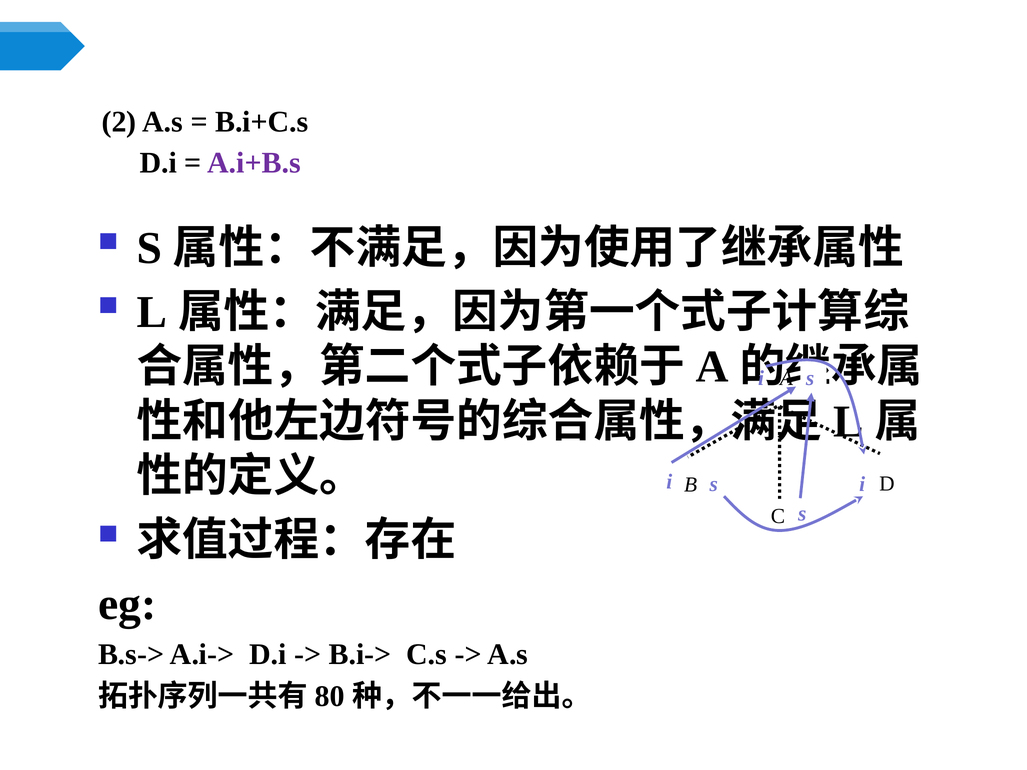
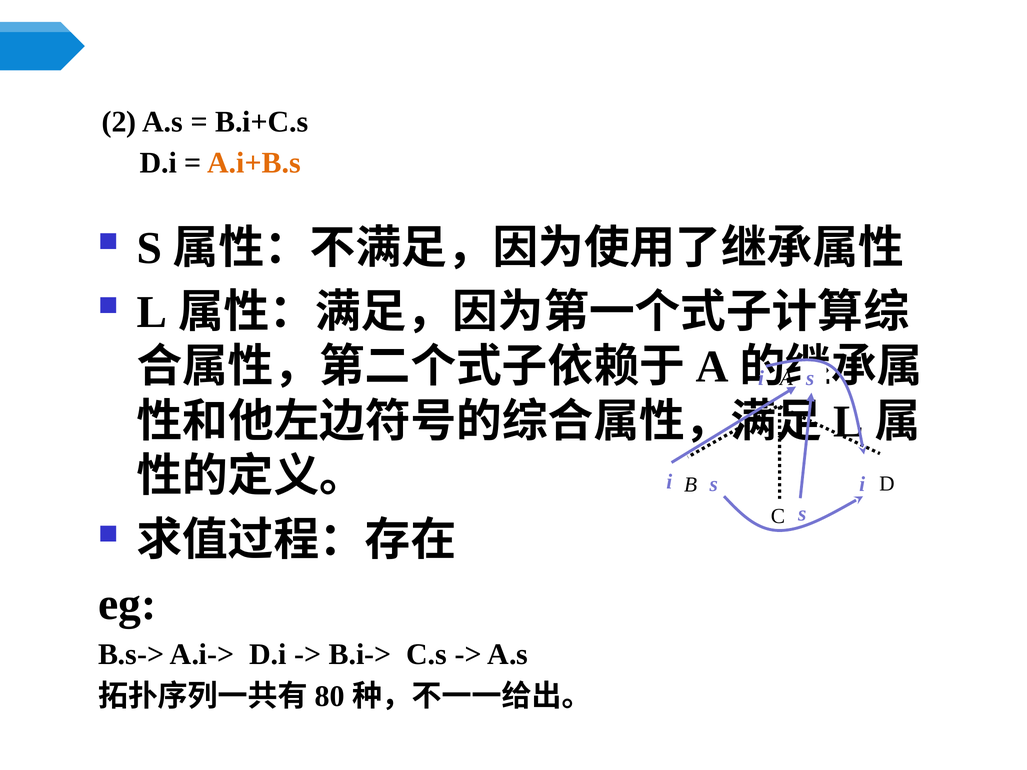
A.i+B.s colour: purple -> orange (254, 163)
